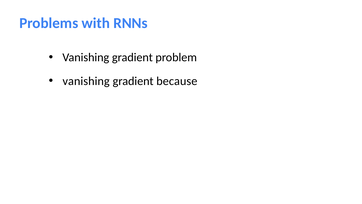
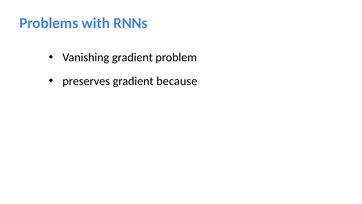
vanishing: vanishing -> preserves (86, 81)
